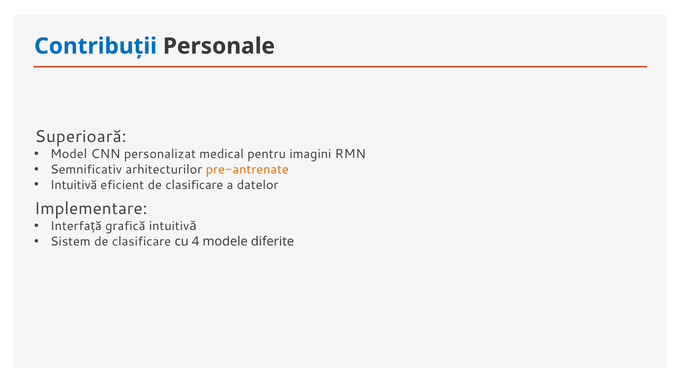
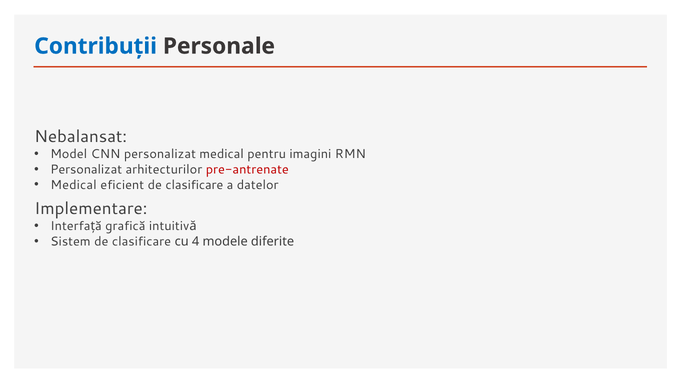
Superioară: Superioară -> Nebalansat (81, 137)
Semnificativ: Semnificativ -> Personalizat (86, 170)
pre-antrenate colour: orange -> red (247, 170)
Intuitivă: Intuitivă -> Medical (73, 185)
